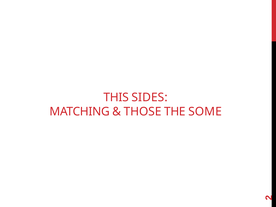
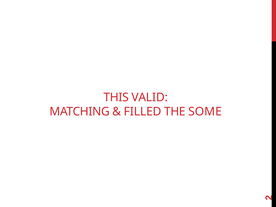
SIDES: SIDES -> VALID (150, 97)
THOSE: THOSE -> FILLED (143, 112)
